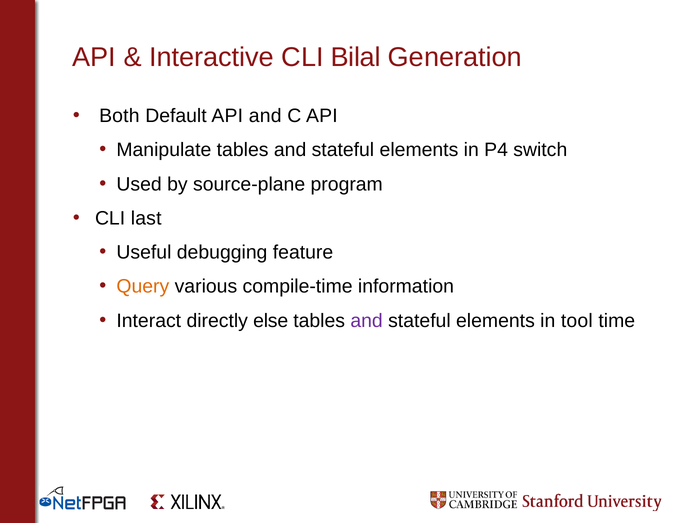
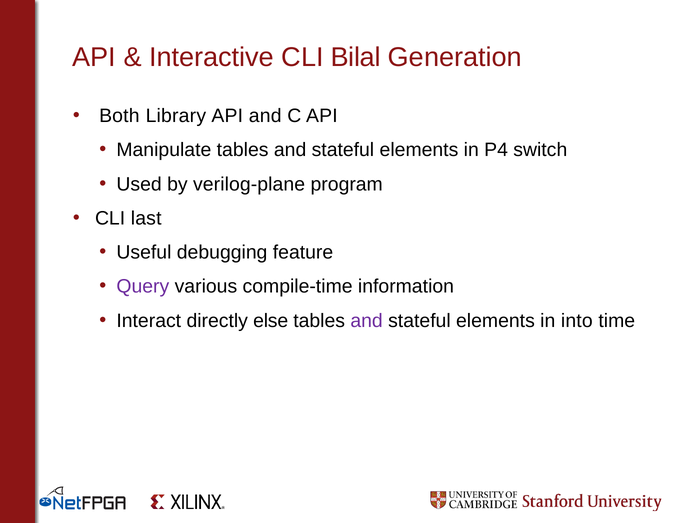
Default: Default -> Library (176, 116)
source-plane: source-plane -> verilog-plane (249, 184)
Query colour: orange -> purple (143, 287)
tool: tool -> into (577, 321)
